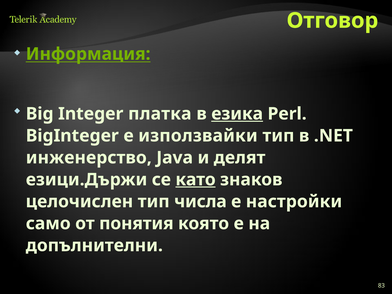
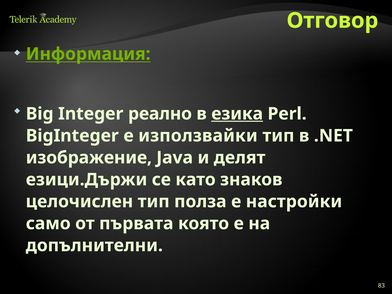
платка: платка -> реално (160, 114)
инженерство: инженерство -> изображение (89, 158)
като underline: present -> none (196, 180)
числа: числа -> полза (200, 202)
понятия: понятия -> първата (136, 223)
